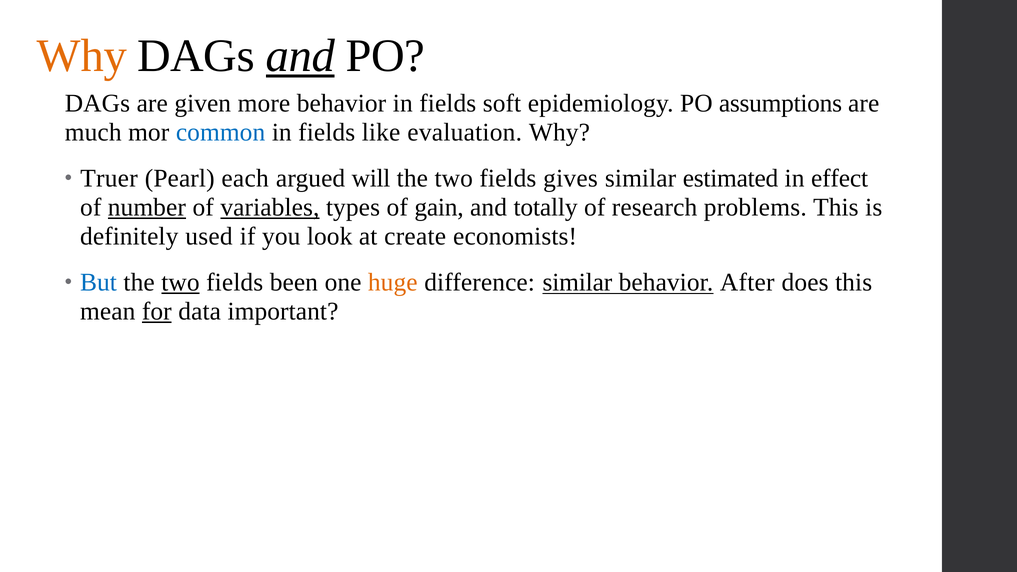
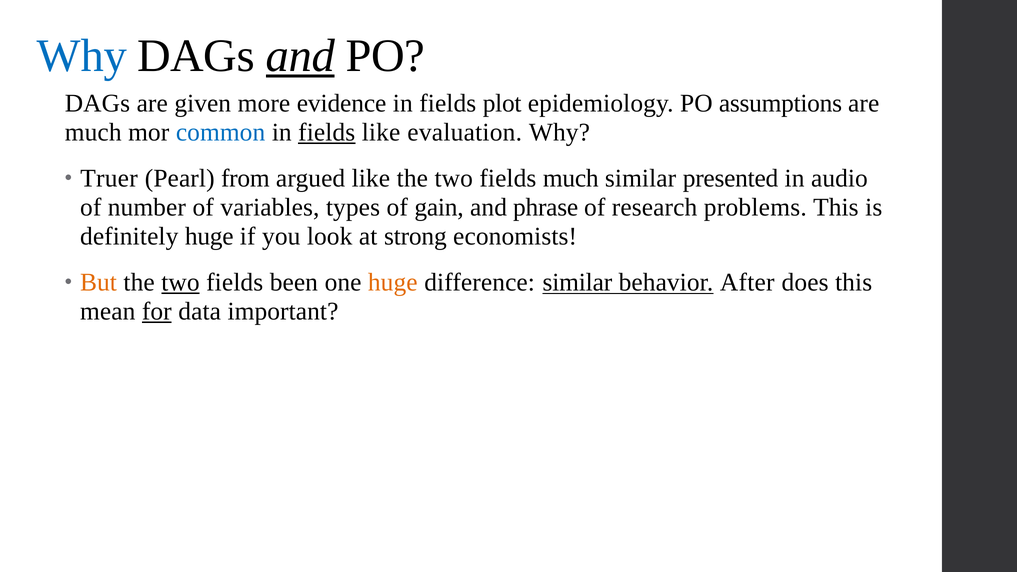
Why colour: orange -> blue (82, 56)
more behavior: behavior -> evidence (342, 103)
soft: soft -> plot (502, 103)
fields underline: none -> present (327, 132)
each: each -> from (245, 178)
argued will: will -> like (371, 178)
fields gives: gives -> much (571, 178)
estimated: estimated -> presented (731, 178)
effect: effect -> audio (839, 178)
number underline: present -> none (147, 207)
variables underline: present -> none (270, 207)
totally: totally -> phrase (546, 207)
definitely used: used -> huge (209, 236)
create: create -> strong (415, 236)
But colour: blue -> orange (98, 282)
